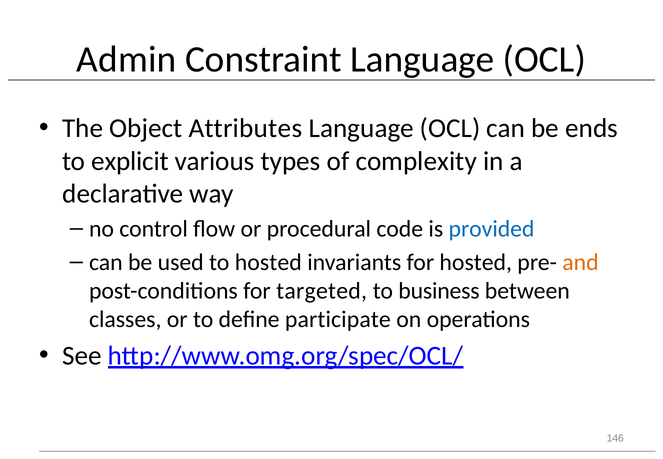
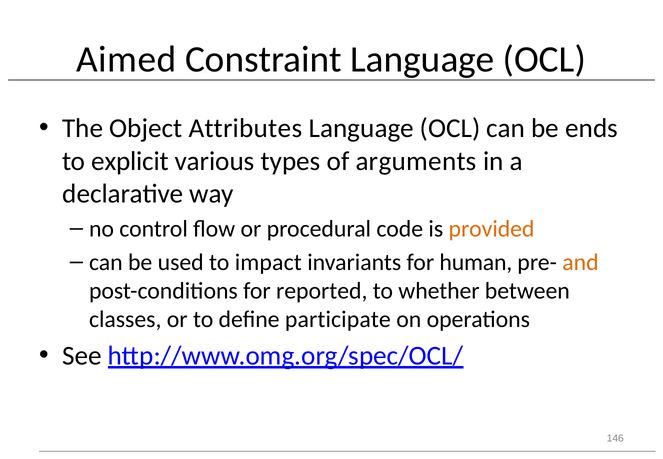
Admin: Admin -> Aimed (126, 59)
complexity: complexity -> arguments (416, 161)
provided colour: blue -> orange (492, 229)
to hosted: hosted -> impact (268, 262)
for hosted: hosted -> human (476, 262)
targeted: targeted -> reported (322, 291)
business: business -> whether (439, 291)
